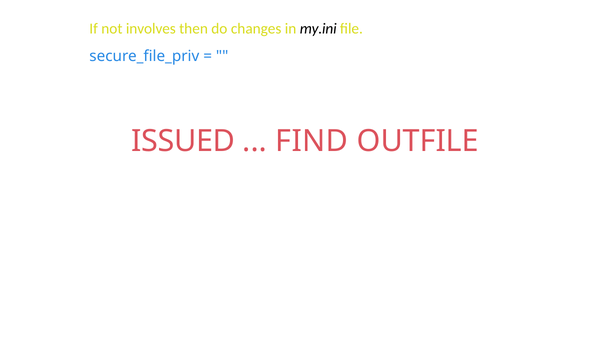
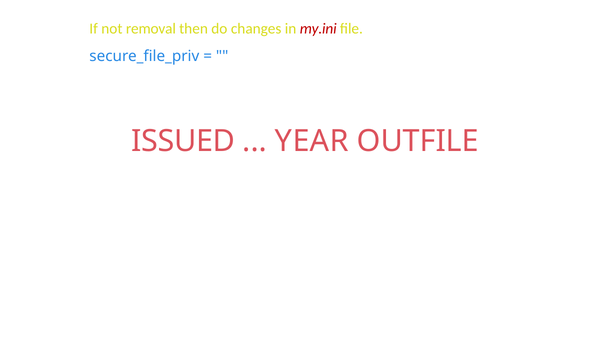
involves: involves -> removal (151, 29)
my.ini colour: black -> red (318, 29)
FIND: FIND -> YEAR (312, 141)
